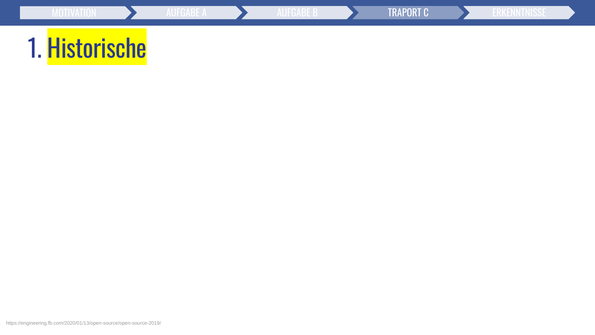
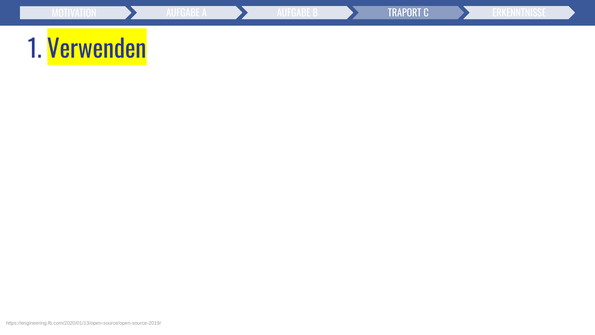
Historische: Historische -> Verwenden (97, 50)
